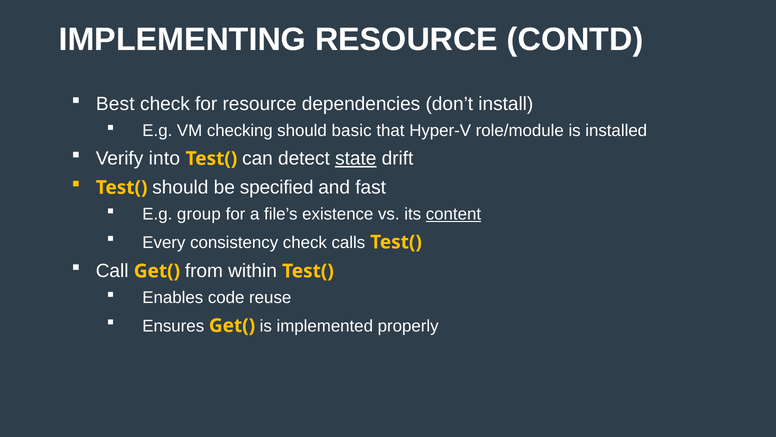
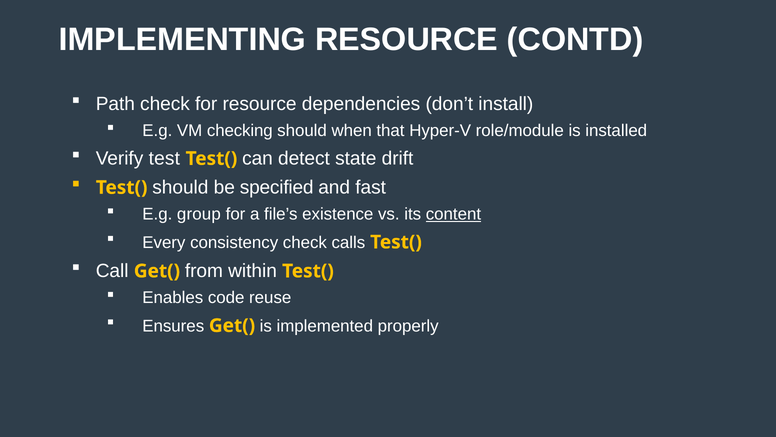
Best: Best -> Path (115, 104)
basic: basic -> when (352, 131)
into: into -> test (164, 158)
state underline: present -> none (356, 158)
